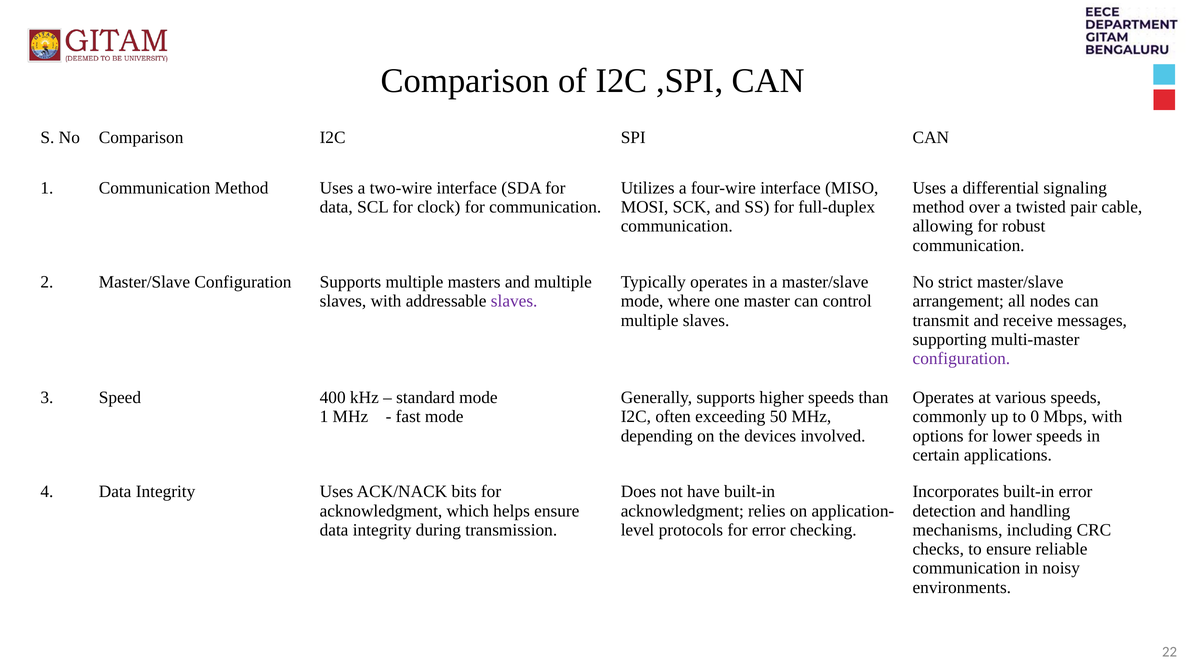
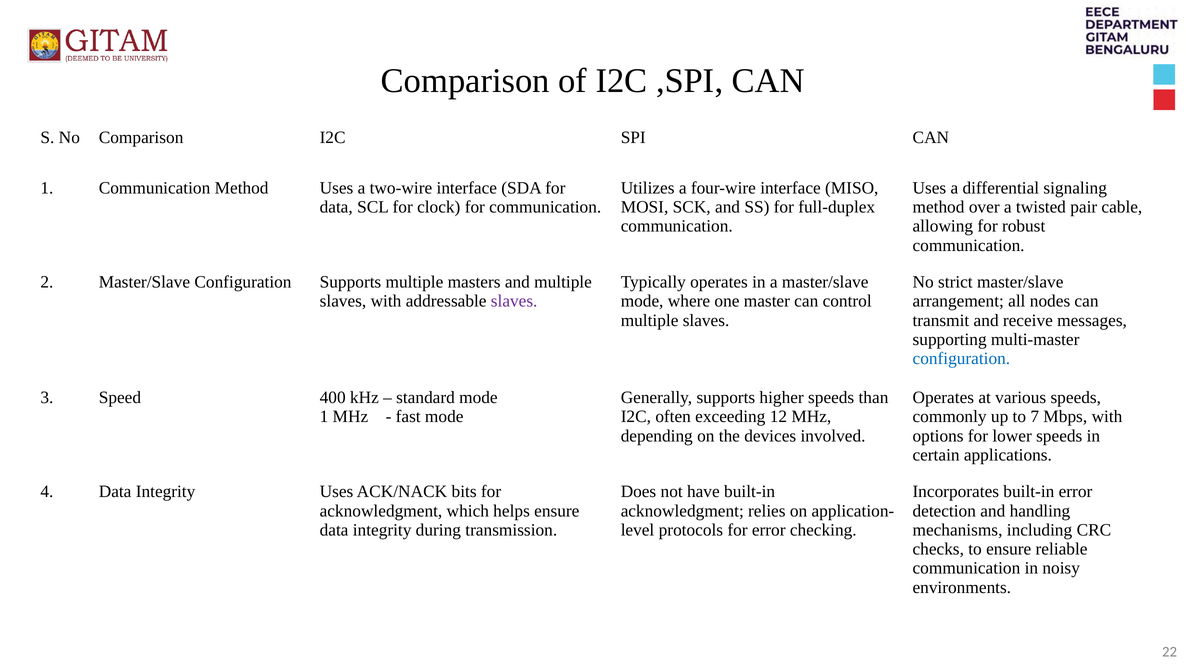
configuration colour: purple -> blue (961, 359)
50: 50 -> 12 (778, 417)
0: 0 -> 7 (1035, 417)
